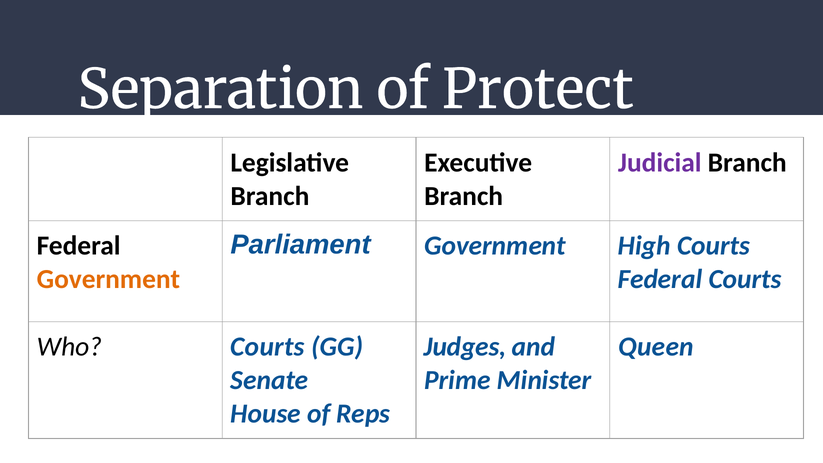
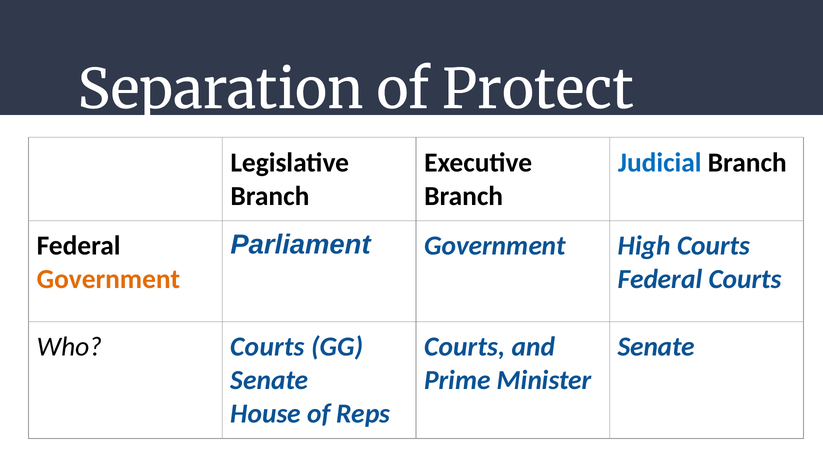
Judicial colour: purple -> blue (660, 162)
Judges: Judges -> Courts (465, 347)
Queen: Queen -> Senate (656, 347)
